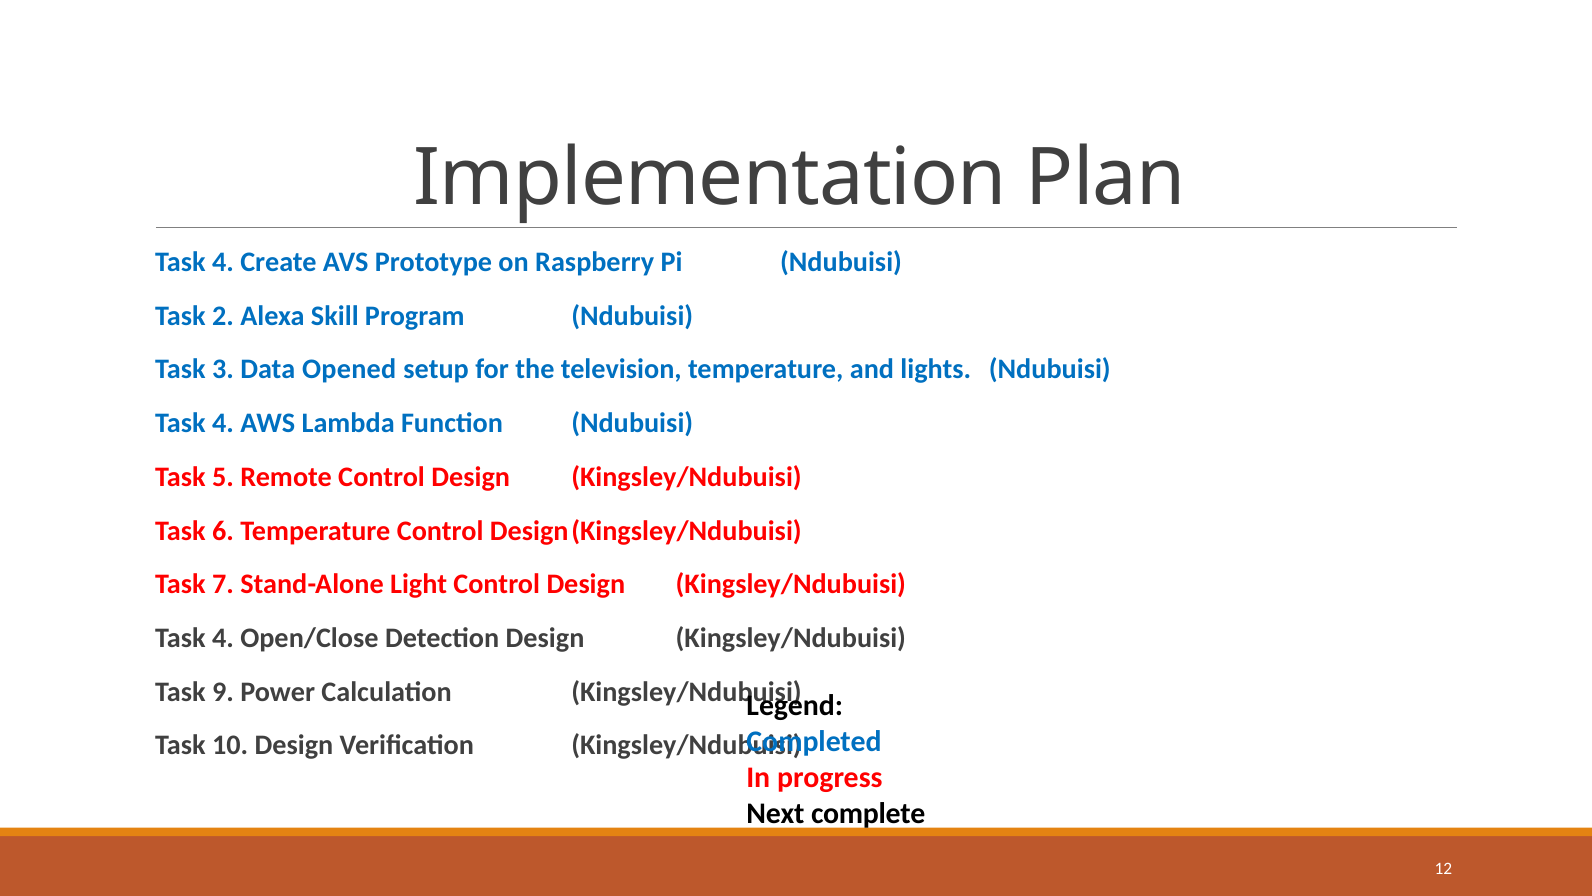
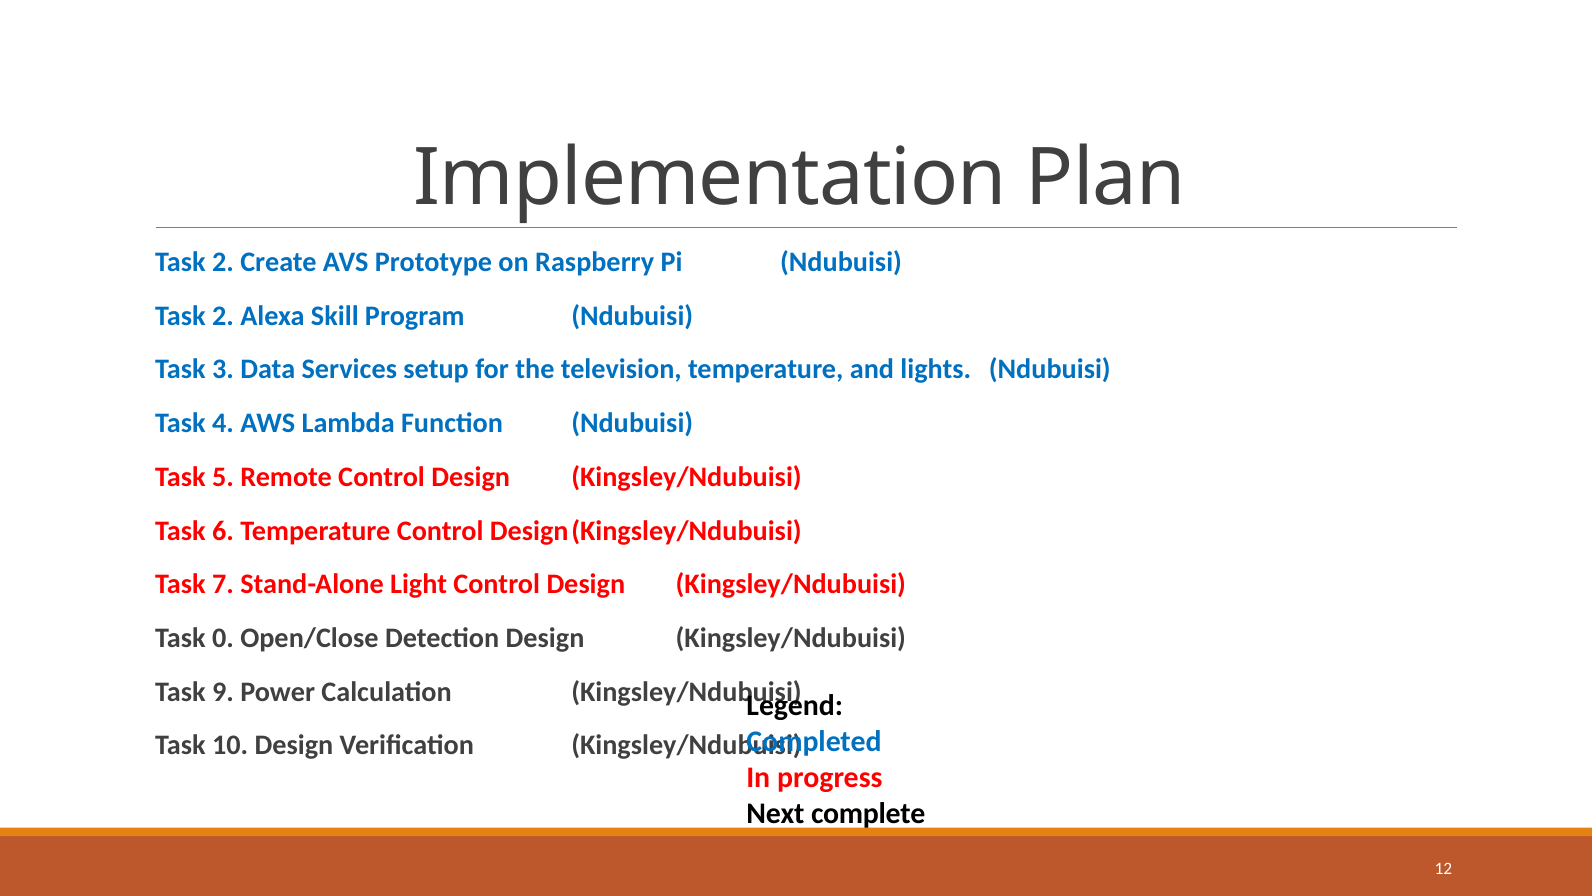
4: 4 -> 2 (223, 262)
Opened: Opened -> Services (349, 369)
4: 4 -> 0 (223, 638)
